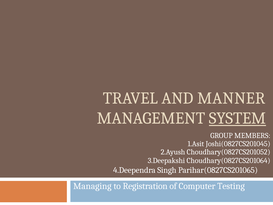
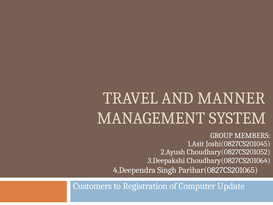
SYSTEM underline: present -> none (237, 118)
Managing: Managing -> Customers (92, 186)
Testing: Testing -> Update (231, 186)
